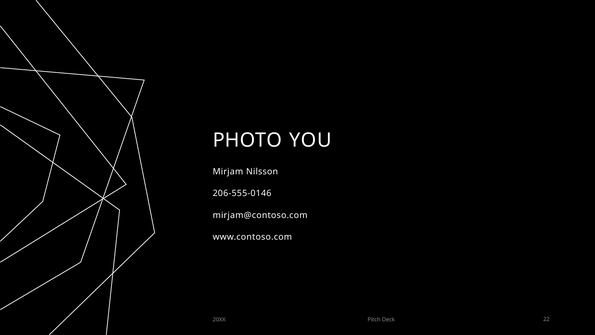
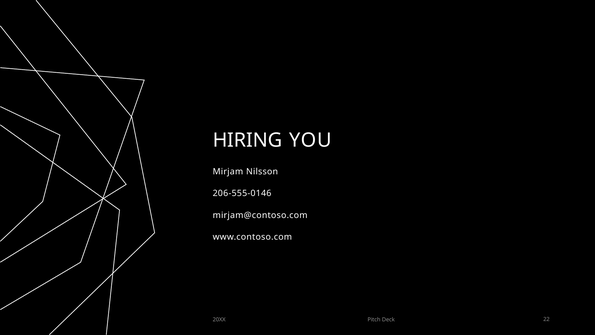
PHOTO: PHOTO -> HIRING (247, 140)
